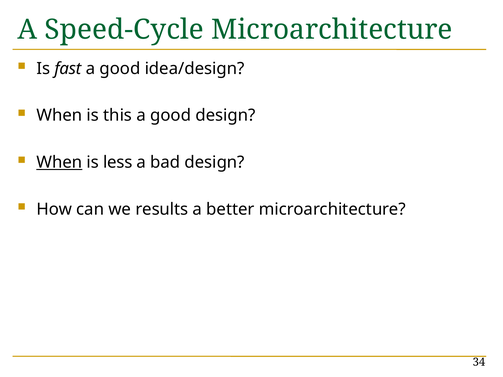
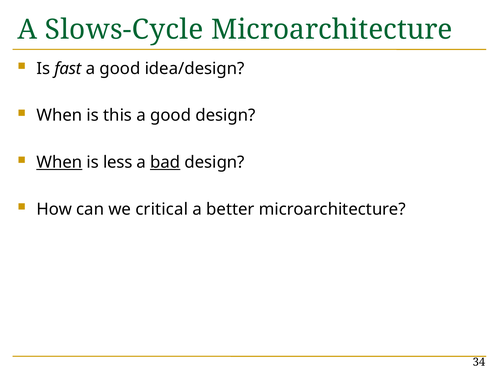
Speed-Cycle: Speed-Cycle -> Slows-Cycle (124, 30)
bad underline: none -> present (165, 162)
results: results -> critical (162, 209)
